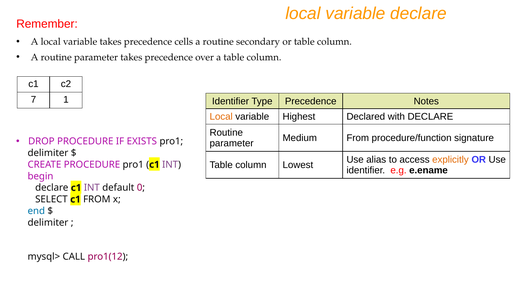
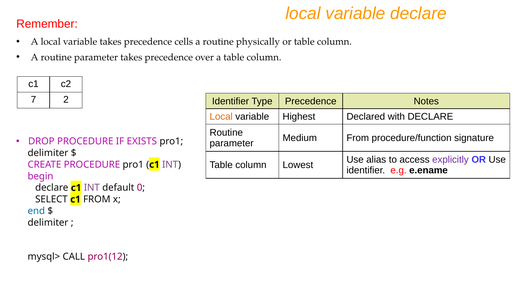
secondary: secondary -> physically (258, 42)
1: 1 -> 2 (66, 100)
explicitly colour: orange -> purple (450, 159)
